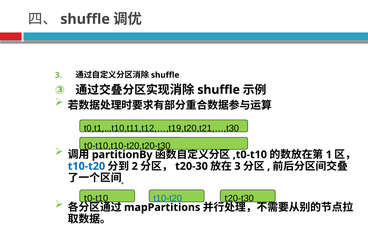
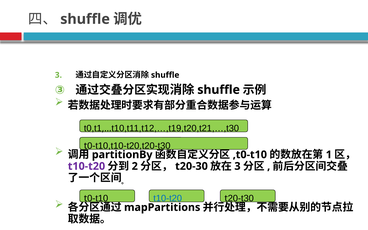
t10-t20 colour: blue -> purple (86, 166)
